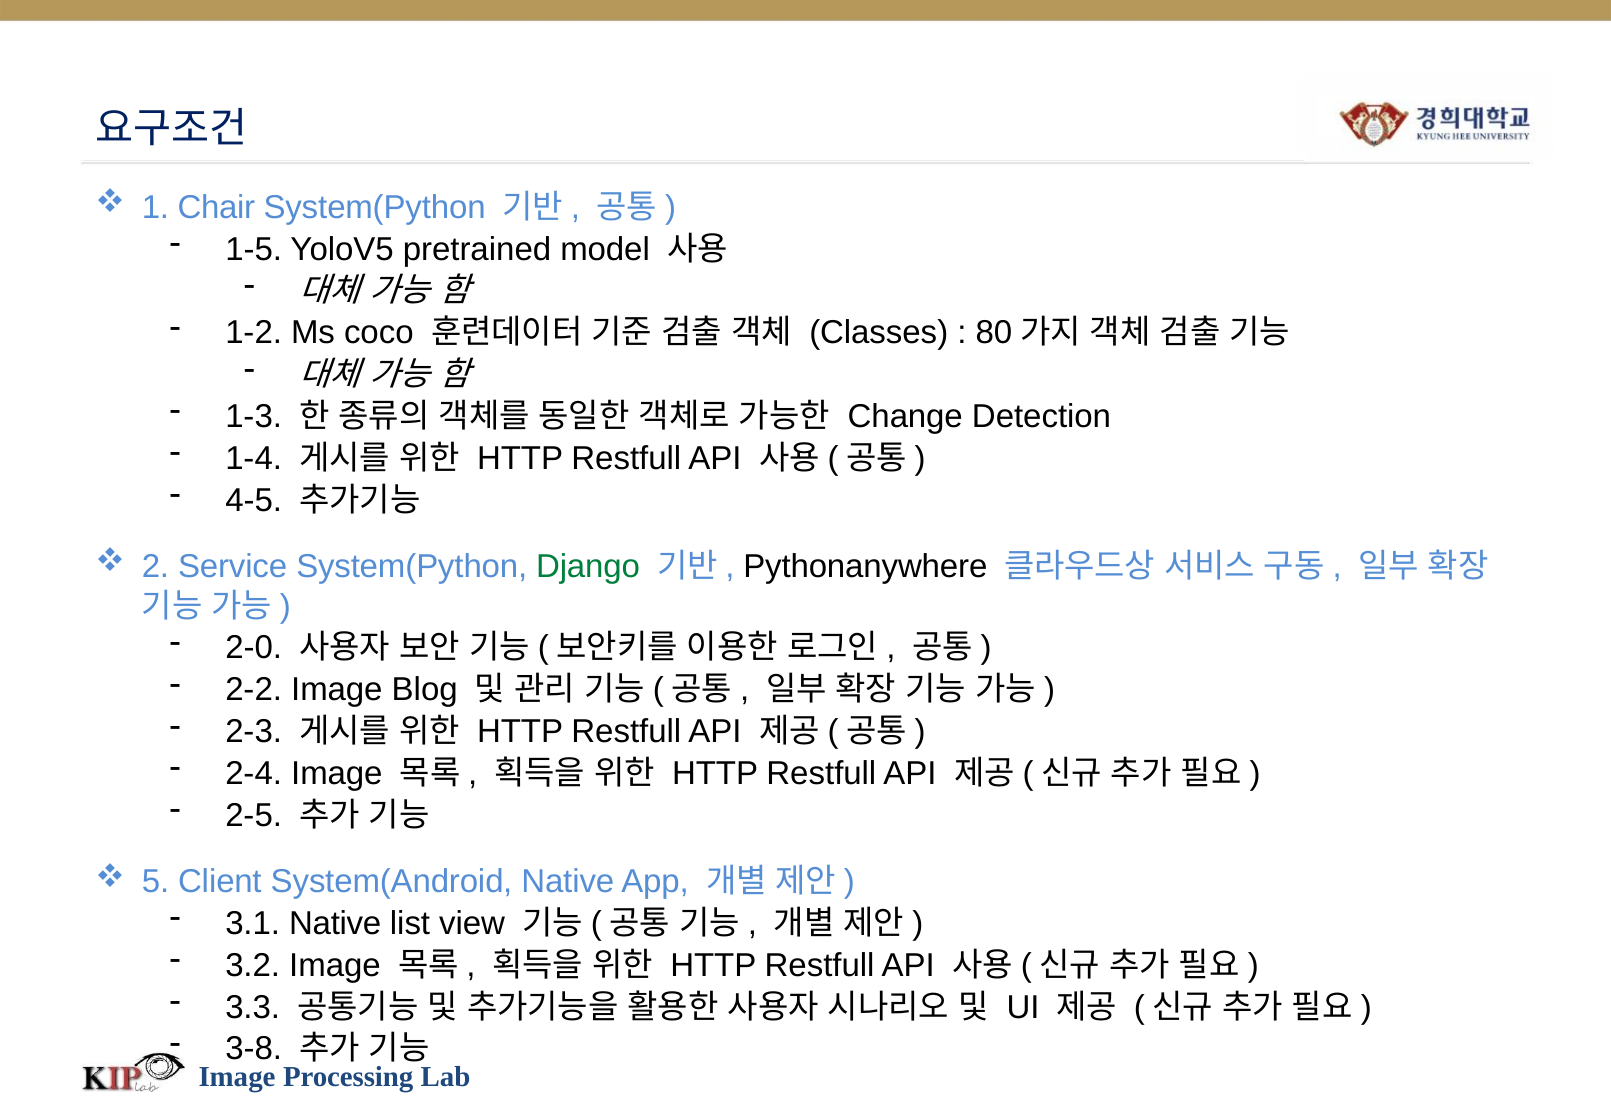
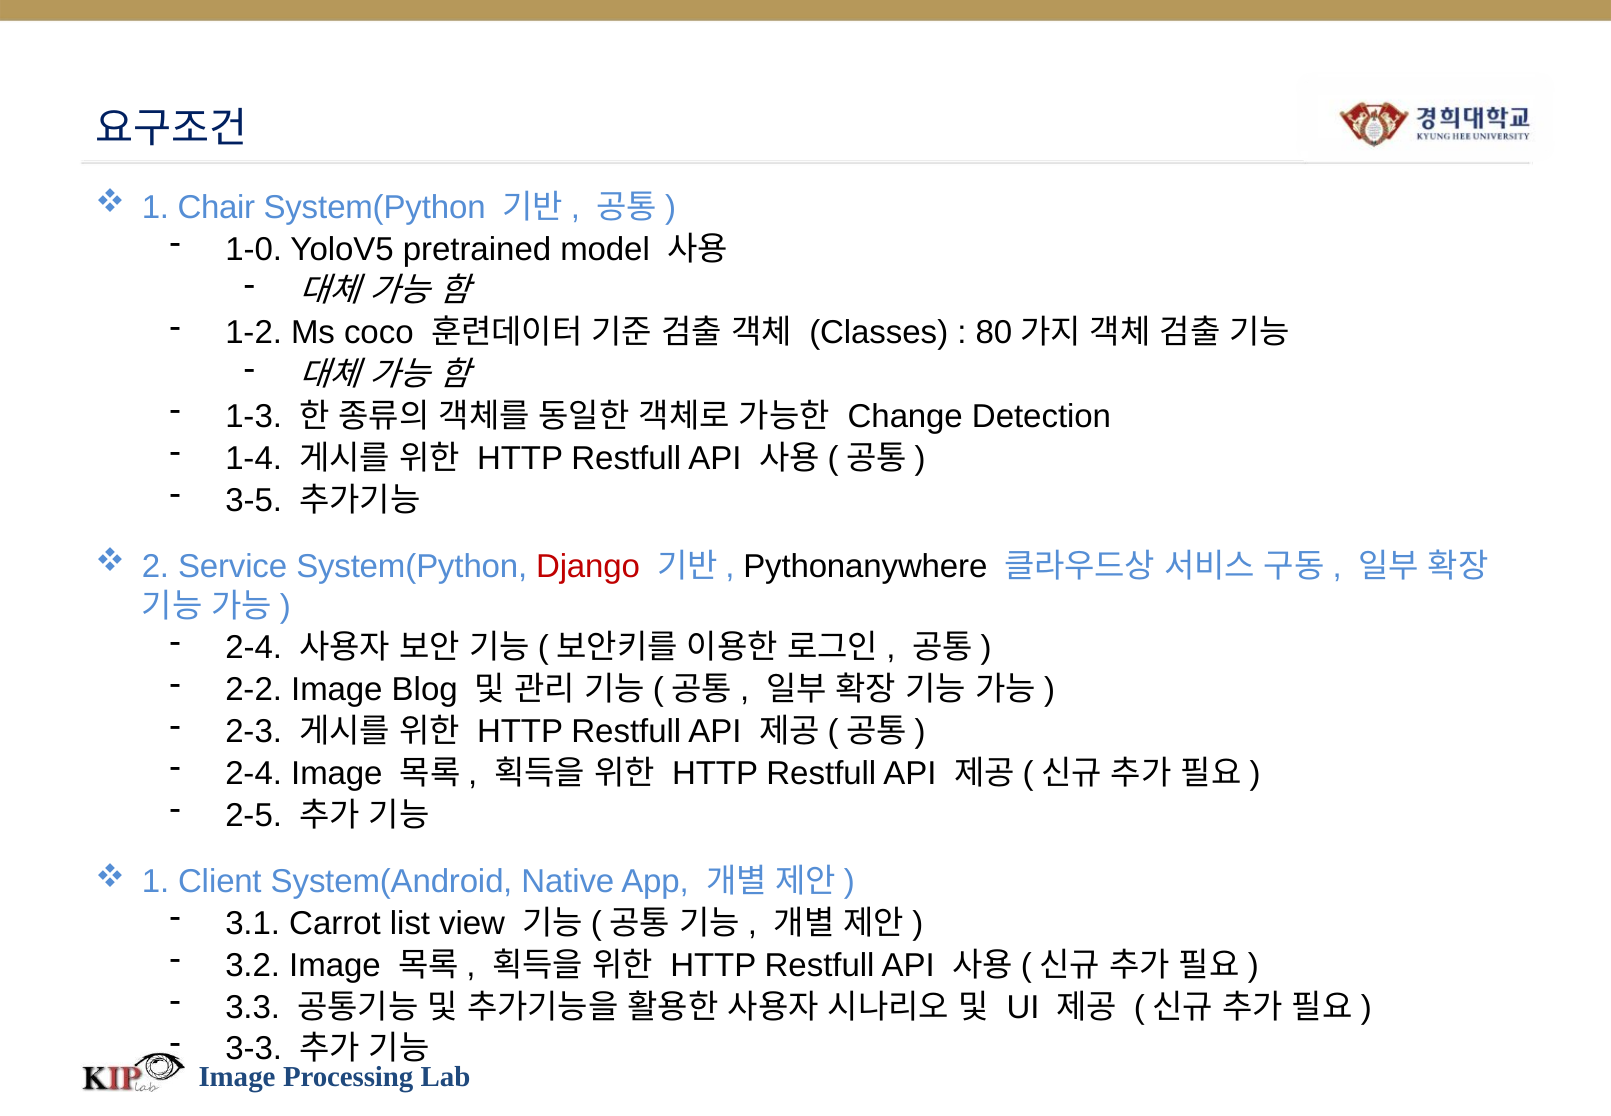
1-5: 1-5 -> 1-0 (254, 249)
4-5: 4-5 -> 3-5 (254, 500)
Django colour: green -> red (588, 566)
2-0: 2-0 -> 2-4 (254, 648)
5: 5 -> 1 (156, 881)
3.1 Native: Native -> Carrot (335, 923)
3-8: 3-8 -> 3-3 (254, 1048)
